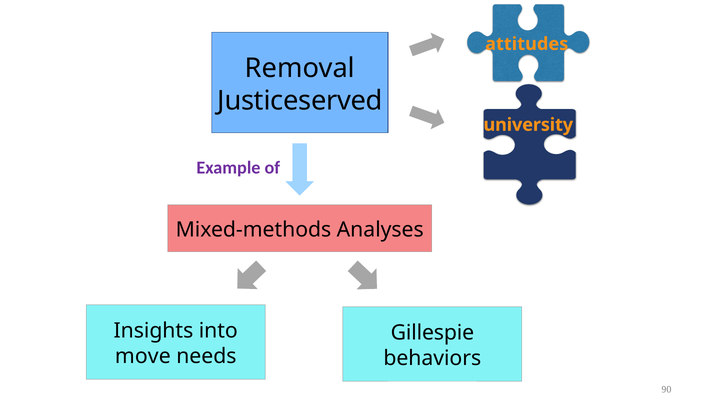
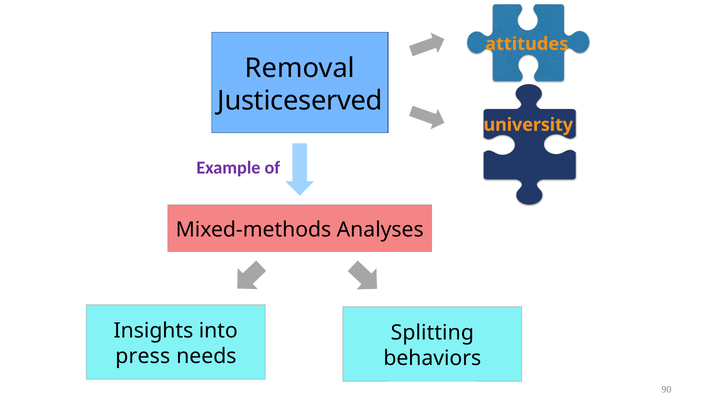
Gillespie: Gillespie -> Splitting (432, 333)
move: move -> press (143, 356)
